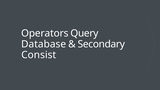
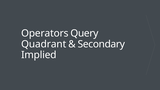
Database: Database -> Quadrant (44, 44)
Consist: Consist -> Implied (39, 55)
